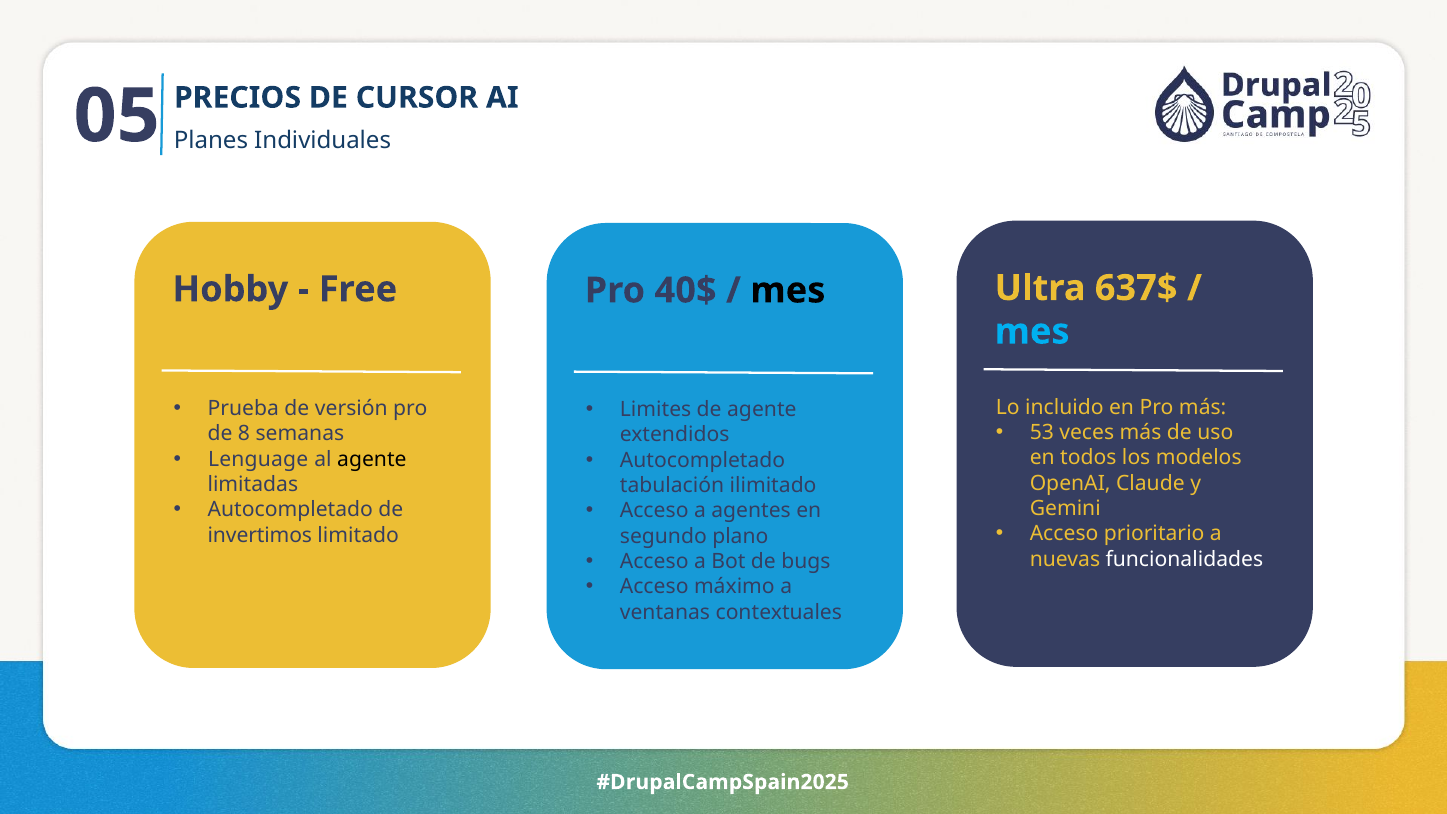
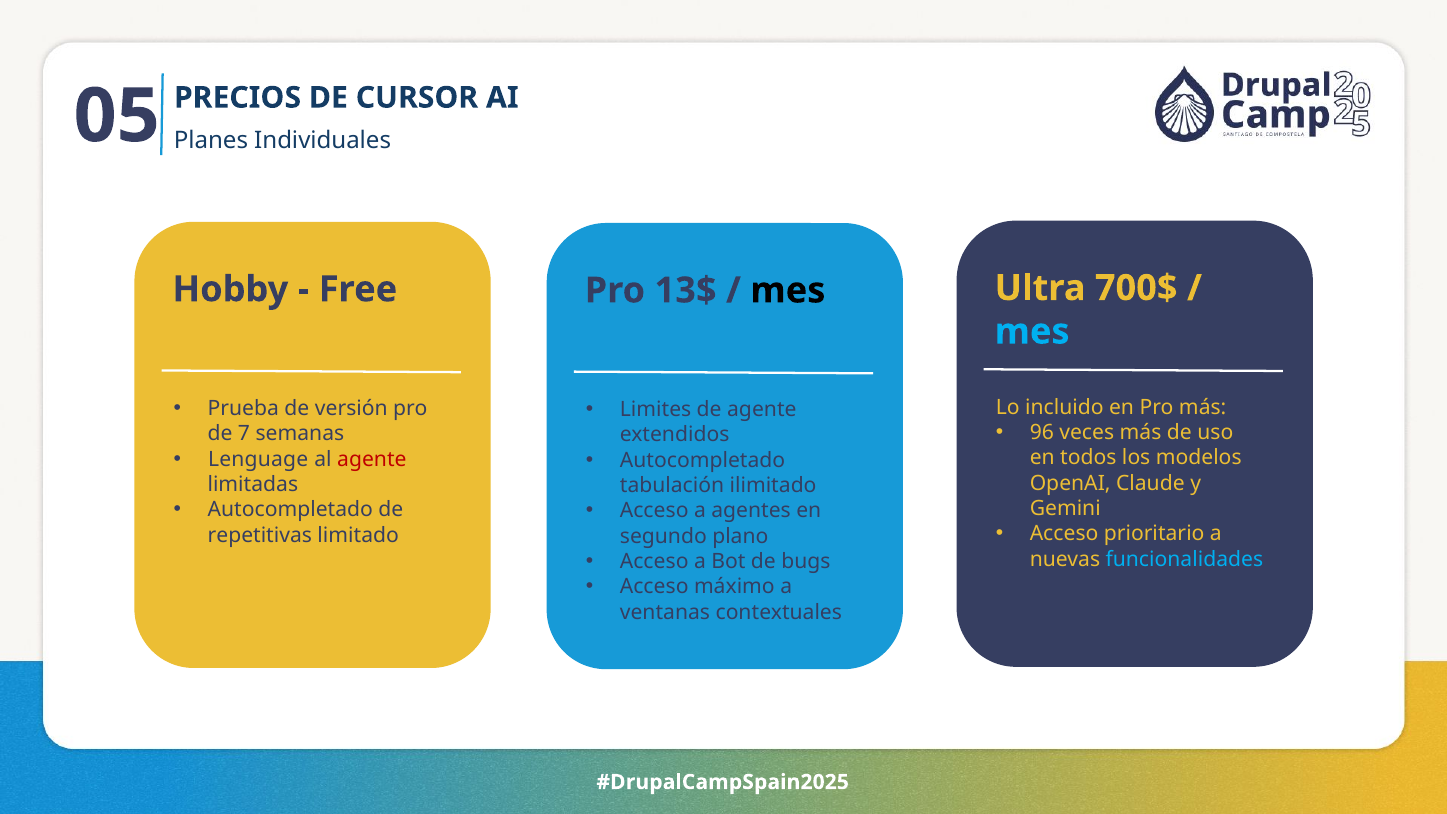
637$: 637$ -> 700$ (1136, 288)
40$: 40$ -> 13$ (686, 290)
53: 53 -> 96 (1042, 433)
8: 8 -> 7 (244, 434)
agente colour: black -> red (372, 459)
invertimos: invertimos -> repetitivas (260, 535)
funcionalidades colour: white -> light blue (1184, 559)
